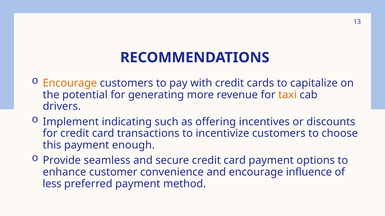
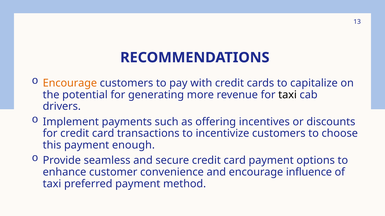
taxi colour: orange -> black (288, 95)
indicating: indicating -> payments (127, 122)
less: less -> taxi (52, 184)
